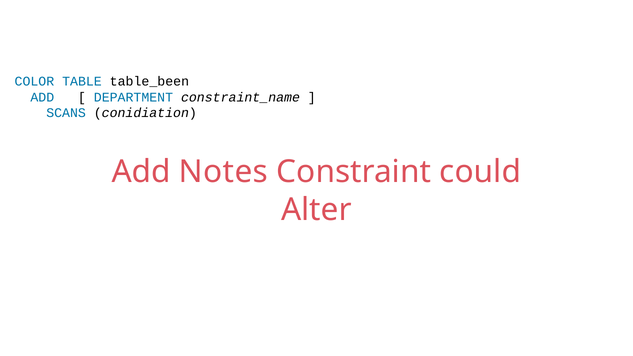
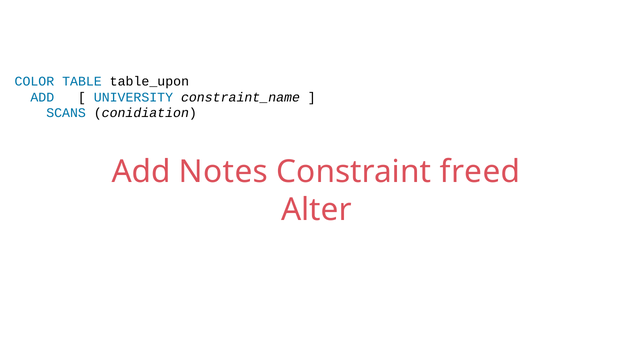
table_been: table_been -> table_upon (149, 81)
DEPARTMENT: DEPARTMENT -> UNIVERSITY (133, 97)
could: could -> freed (480, 172)
